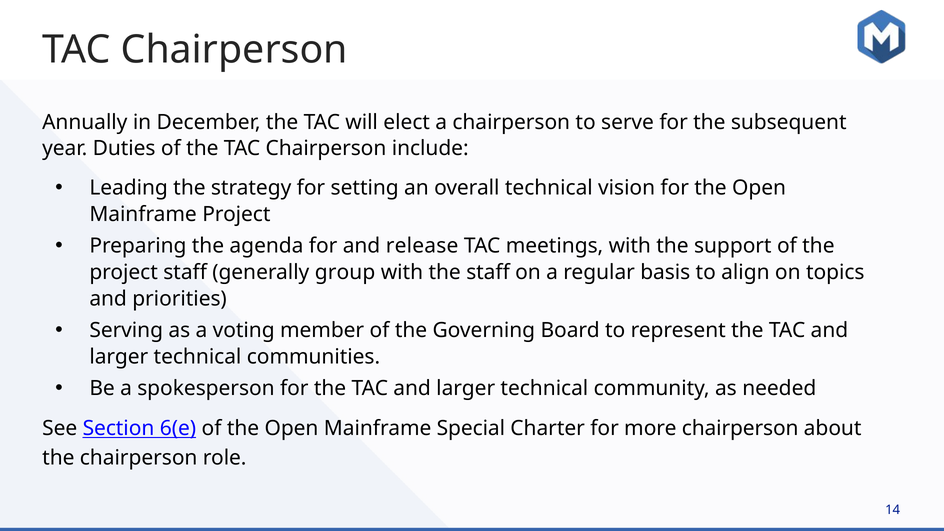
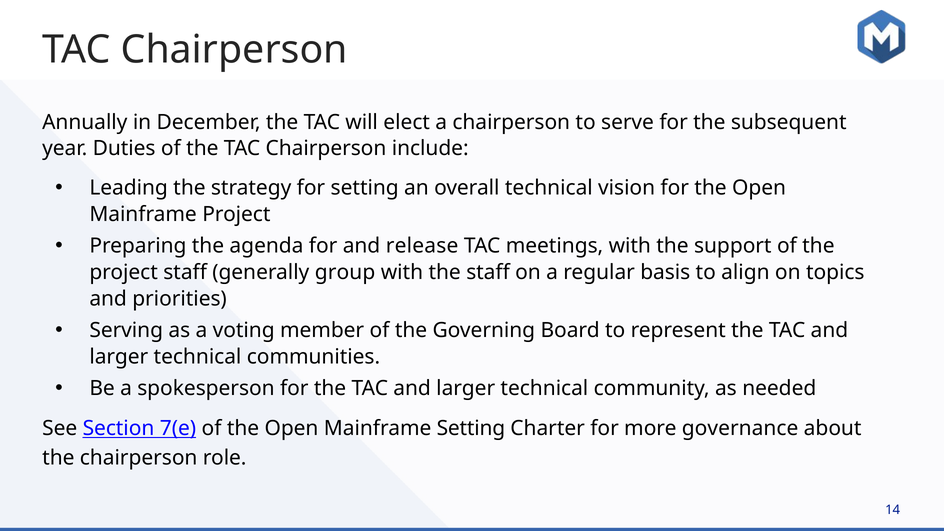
6(e: 6(e -> 7(e (178, 428)
Mainframe Special: Special -> Setting (471, 428)
more chairperson: chairperson -> governance (740, 428)
